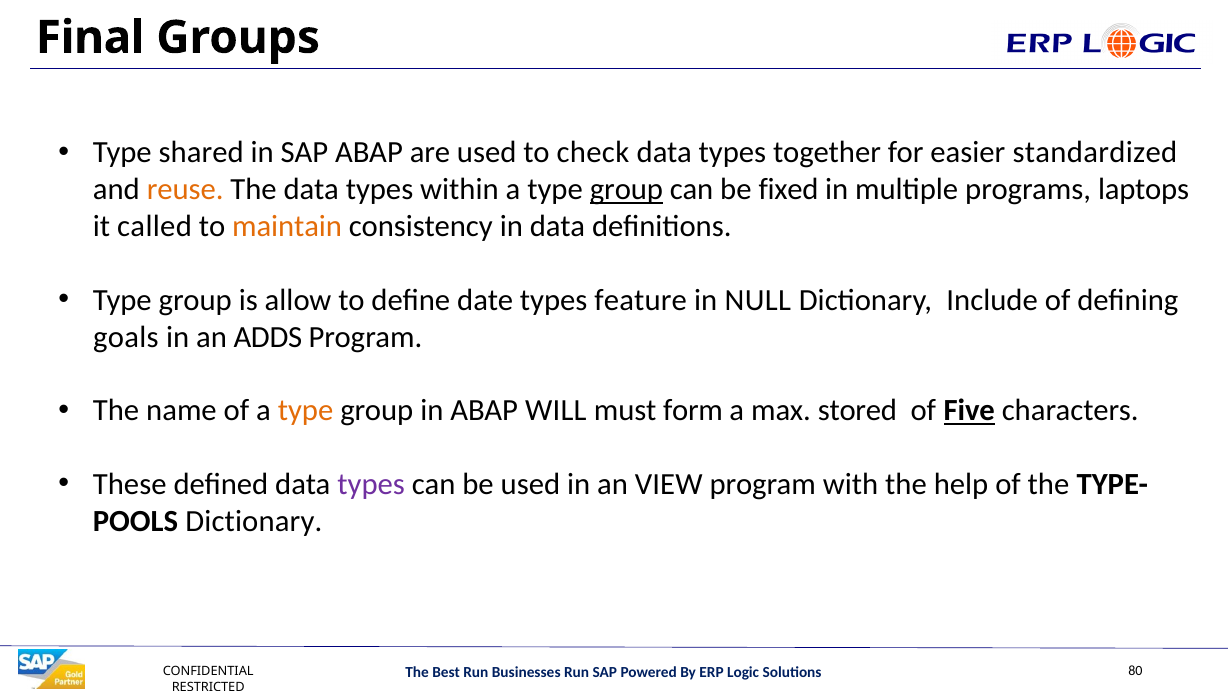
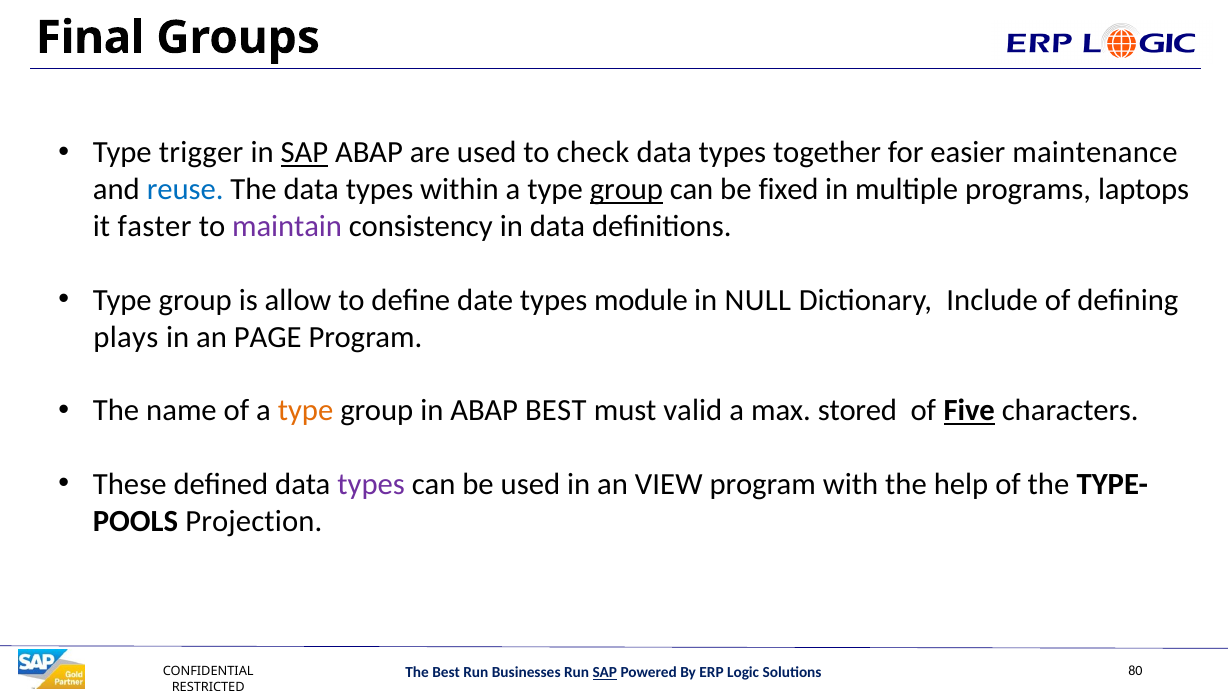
shared: shared -> trigger (201, 153)
SAP underline: none -> present (304, 153)
standardized: standardized -> maintenance (1095, 153)
reuse colour: orange -> blue (185, 190)
called: called -> faster (155, 226)
maintain colour: orange -> purple (287, 226)
feature: feature -> module (641, 300)
goals: goals -> plays (126, 337)
ADDS: ADDS -> PAGE (268, 337)
ABAP WILL: WILL -> BEST (556, 411)
form: form -> valid (693, 411)
Dictionary: Dictionary -> Projection (254, 521)
SAP underline: none -> present (605, 672)
